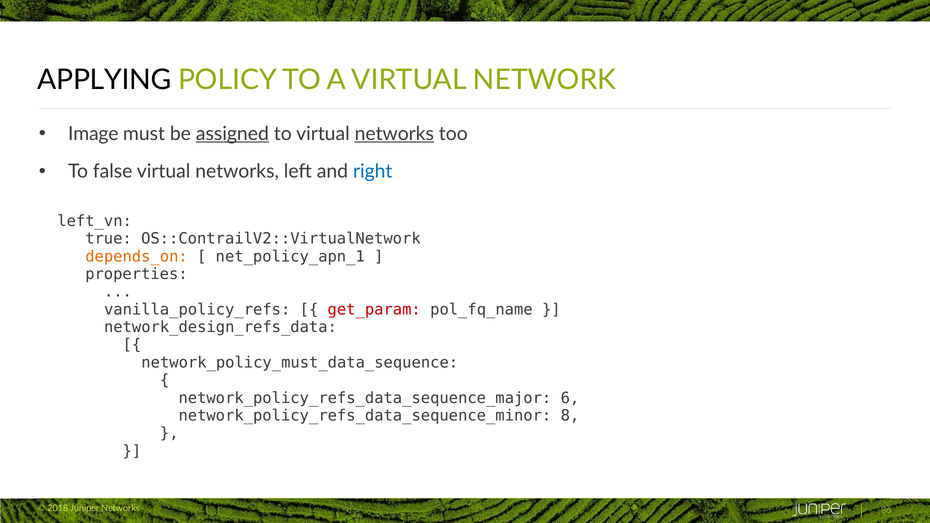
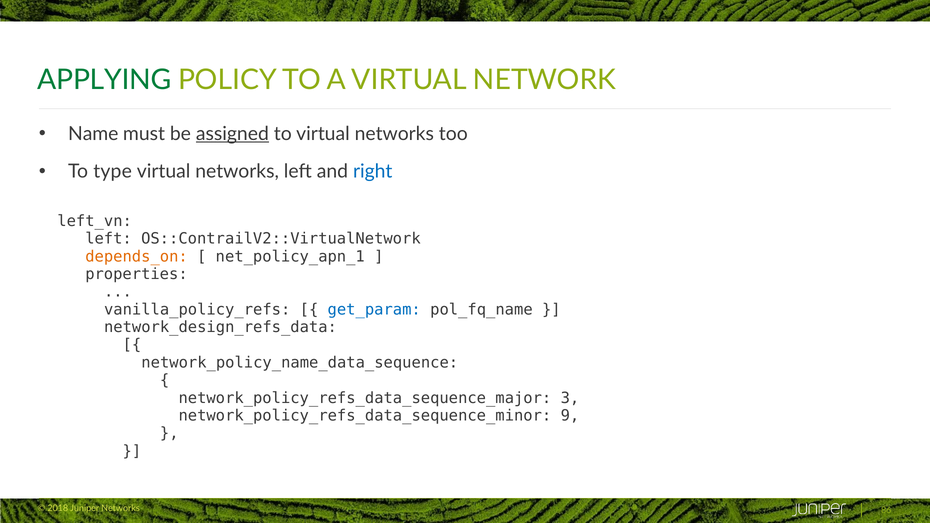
APPLYING colour: black -> green (104, 80)
Image: Image -> Name (93, 134)
networks underline: present -> none (394, 134)
false: false -> type (113, 171)
true: true -> left (109, 239)
get_param colour: red -> blue (374, 310)
network_policy_must_data_sequence: network_policy_must_data_sequence -> network_policy_name_data_sequence (300, 363)
6: 6 -> 3 (570, 398)
8: 8 -> 9 (570, 416)
